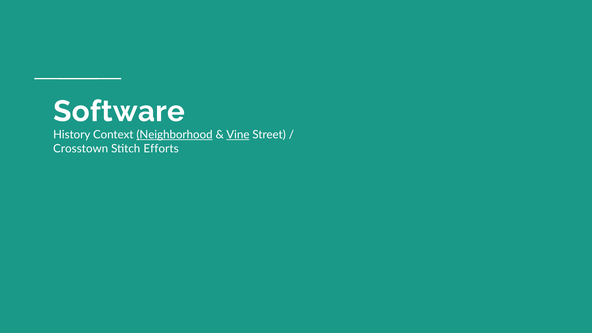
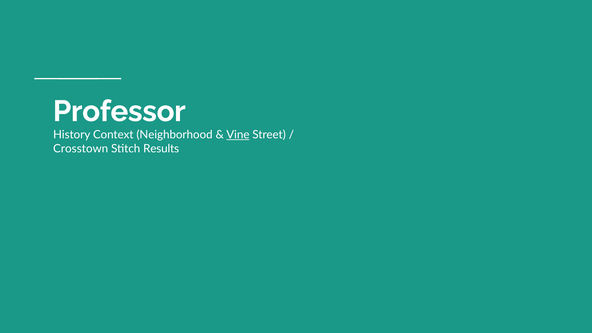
Software: Software -> Professor (119, 111)
Neighborhood underline: present -> none (175, 135)
Efforts: Efforts -> Results (161, 149)
